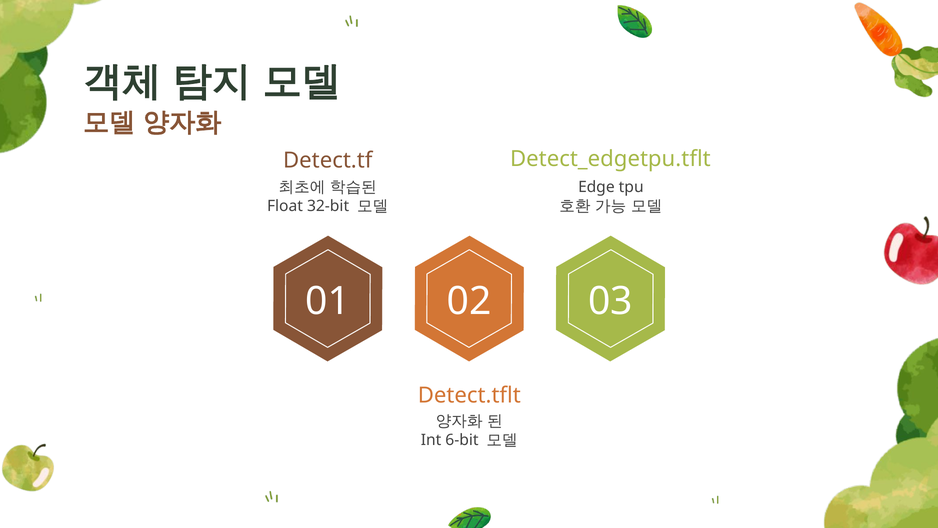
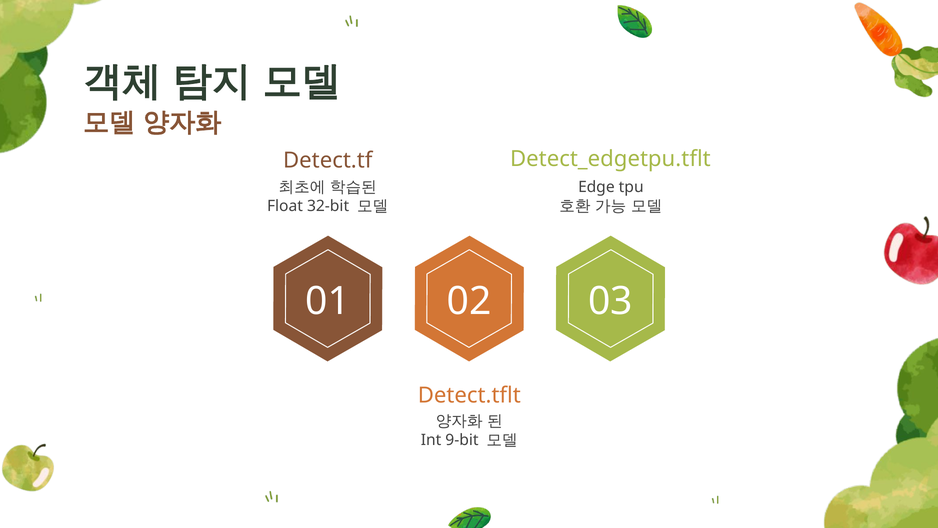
6-bit: 6-bit -> 9-bit (462, 440)
